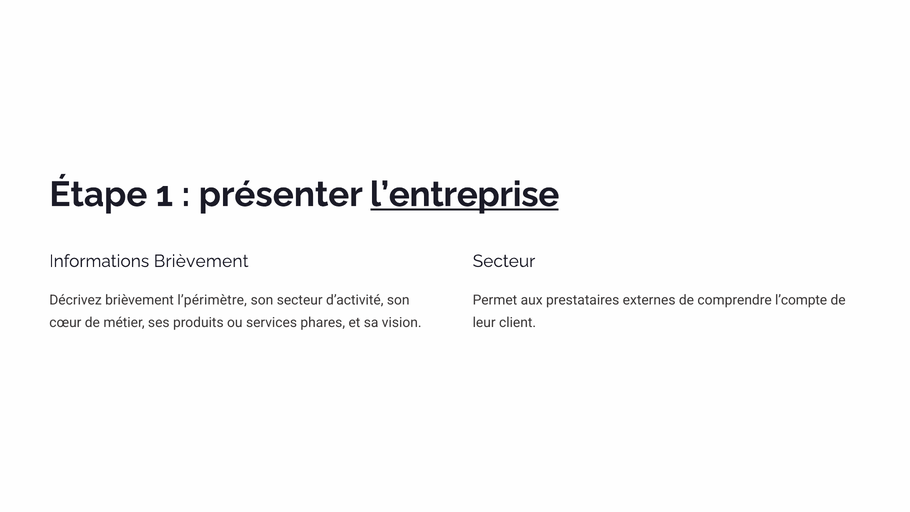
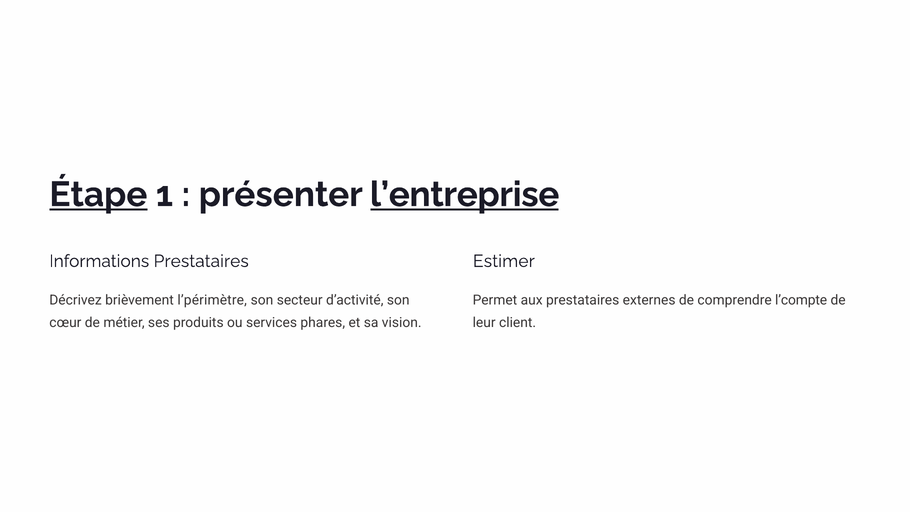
Étape underline: none -> present (98, 194)
Informations Brièvement: Brièvement -> Prestataires (201, 261)
Secteur: Secteur -> Estimer (504, 261)
